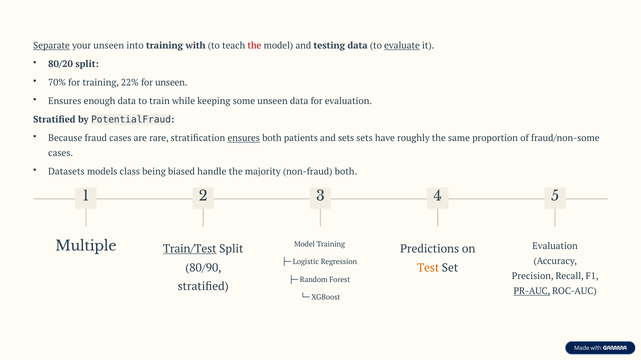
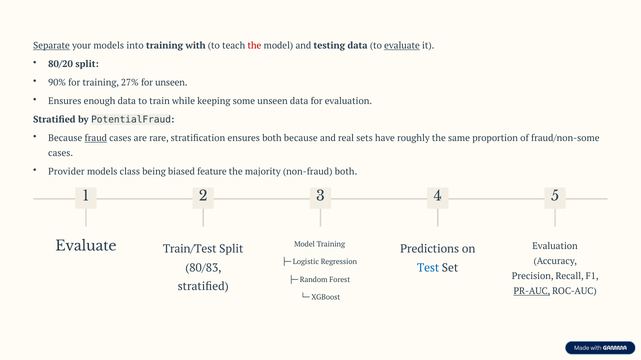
your unseen: unseen -> models (109, 46)
70%: 70% -> 90% (57, 83)
22%: 22% -> 27% (130, 83)
fraud underline: none -> present (96, 138)
ensures underline: present -> none (244, 138)
both patients: patients -> because (301, 138)
and sets: sets -> real (346, 138)
Datasets: Datasets -> Provider (66, 172)
handle: handle -> feature (212, 172)
Multiple: Multiple -> Evaluate (86, 246)
Train/Test underline: present -> none (190, 249)
80/90: 80/90 -> 80/83 (203, 268)
Test colour: orange -> blue (428, 268)
